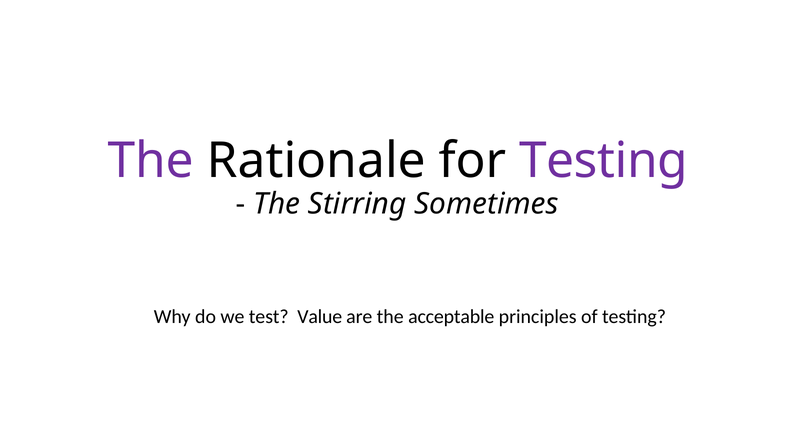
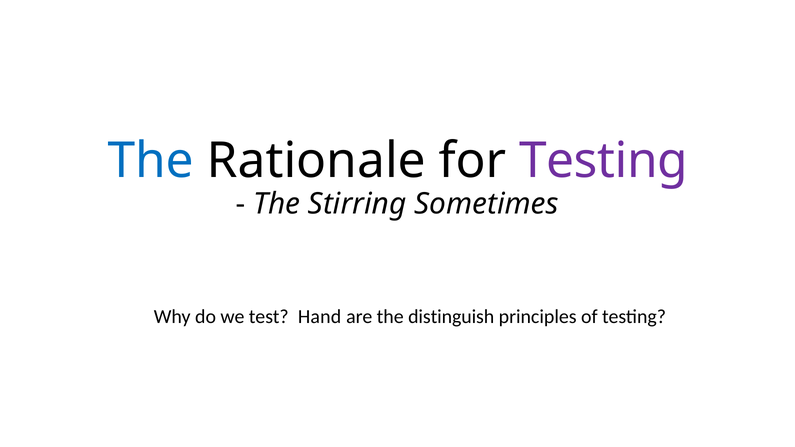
The colour: purple -> blue (151, 161)
Value: Value -> Hand (320, 317)
acceptable: acceptable -> distinguish (451, 317)
